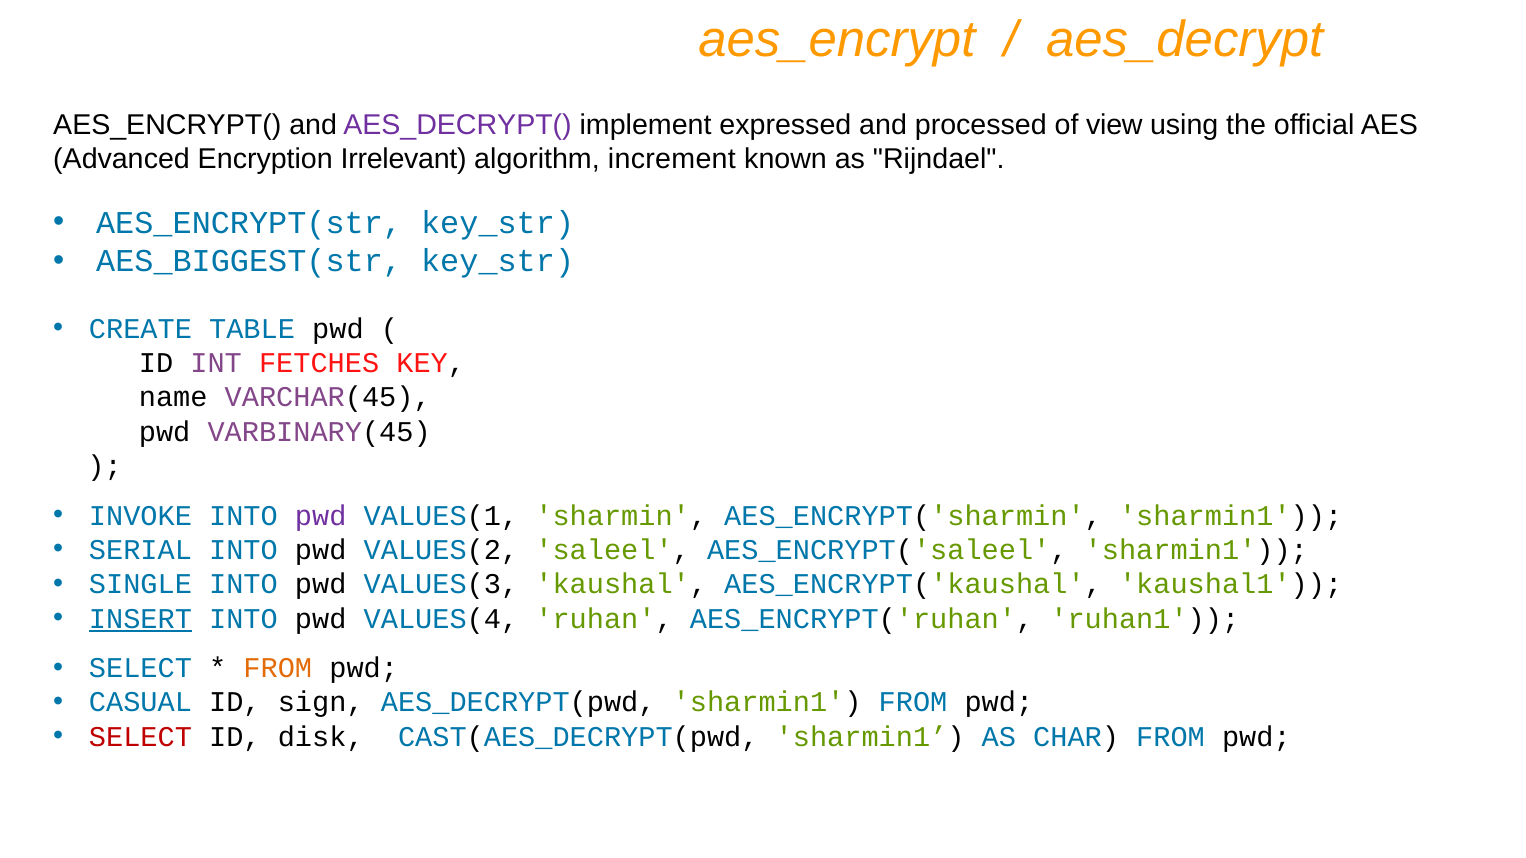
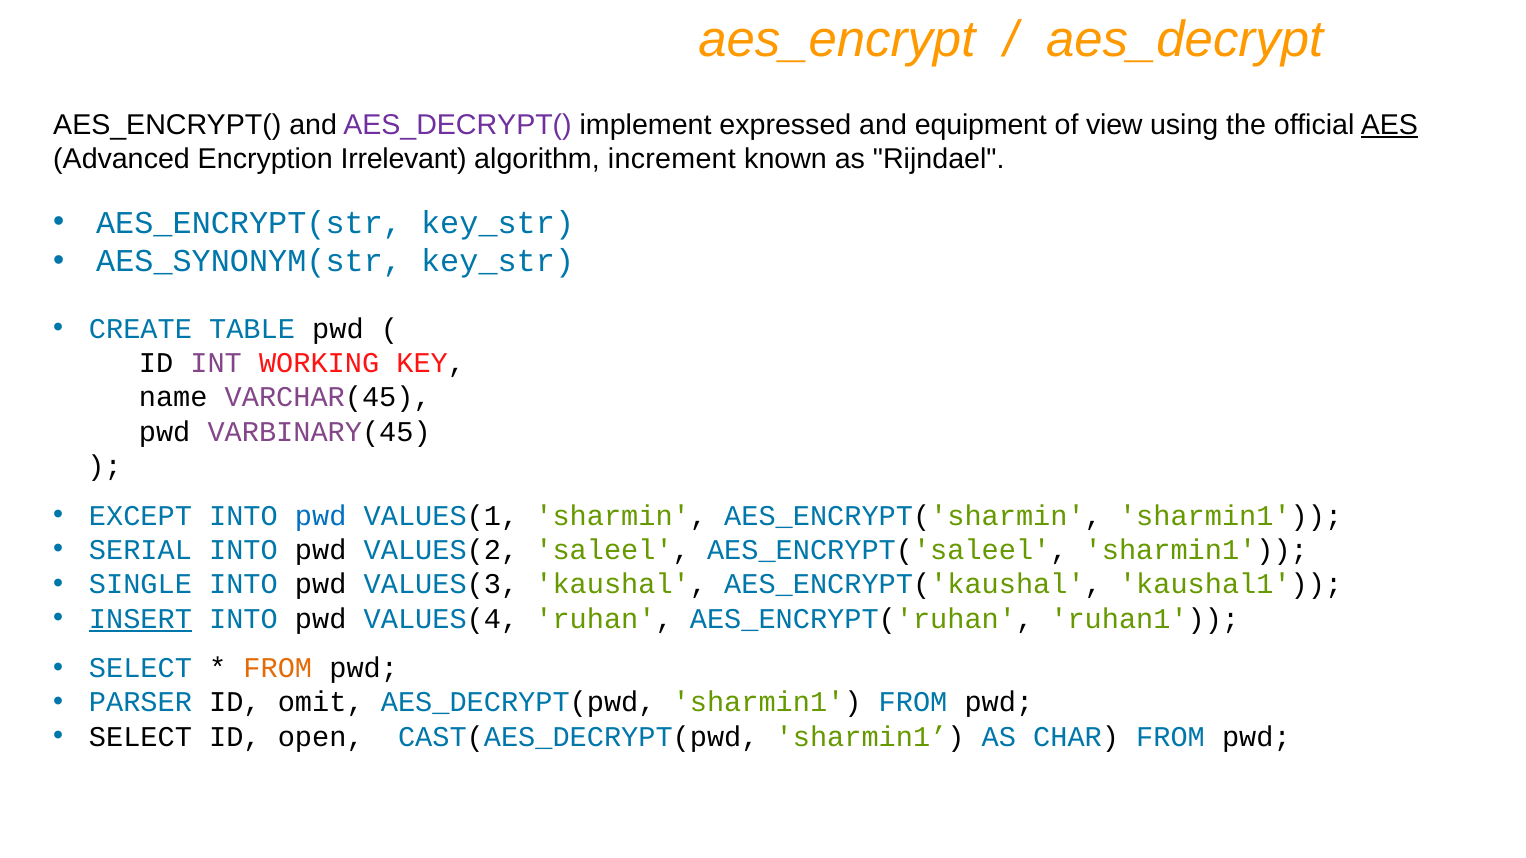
processed: processed -> equipment (981, 125)
AES underline: none -> present (1389, 125)
AES_BIGGEST(str: AES_BIGGEST(str -> AES_SYNONYM(str (249, 261)
FETCHES: FETCHES -> WORKING (319, 363)
INVOKE: INVOKE -> EXCEPT (140, 516)
pwd colour: purple -> blue (321, 516)
CASUAL: CASUAL -> PARSER (140, 703)
sign: sign -> omit (321, 703)
SELECT colour: red -> black (140, 737)
disk: disk -> open (321, 737)
